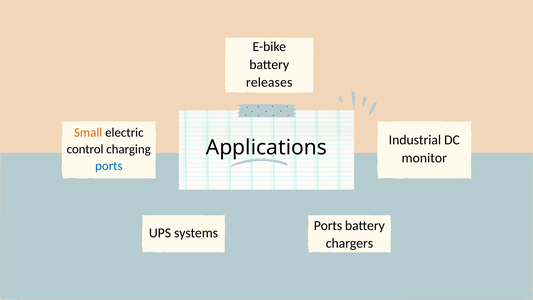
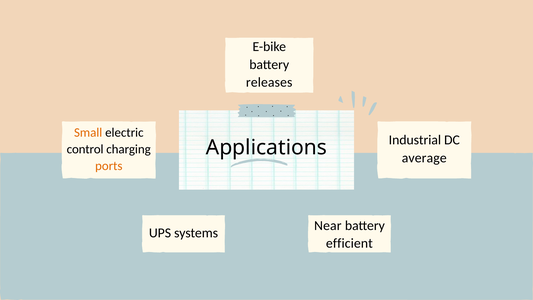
monitor: monitor -> average (424, 158)
ports colour: blue -> orange (109, 166)
Ports: Ports -> Near (328, 225)
chargers: chargers -> efficient (349, 243)
